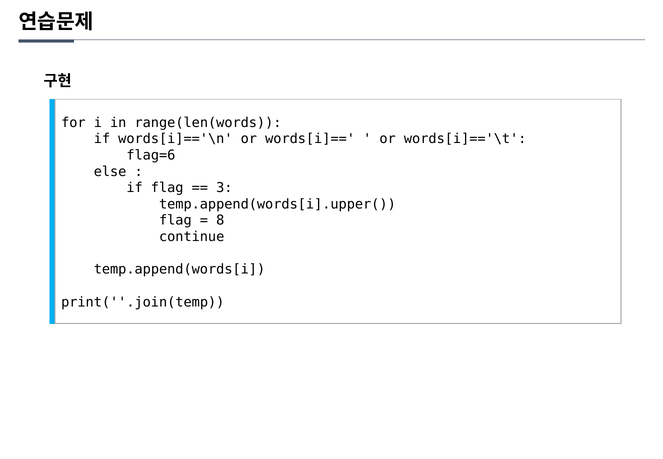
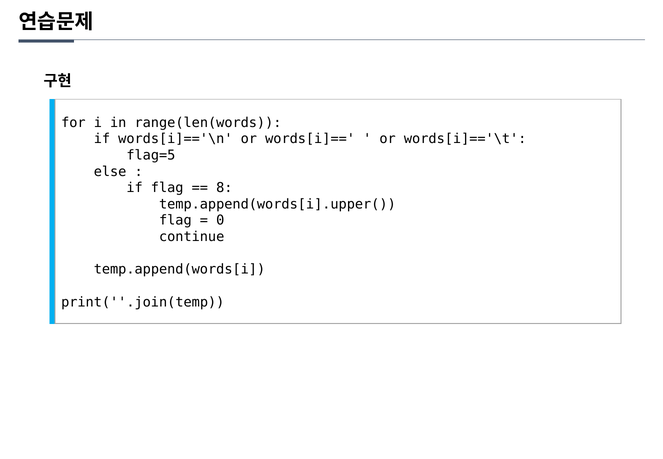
flag=6: flag=6 -> flag=5 (151, 155)
3: 3 -> 8 (224, 188)
8: 8 -> 0 (220, 220)
